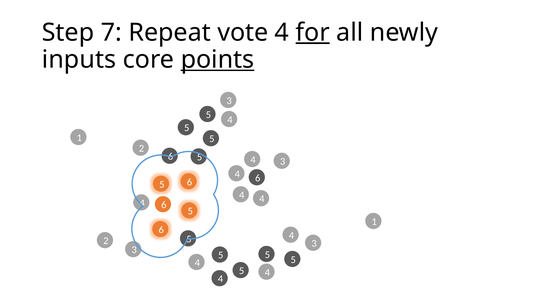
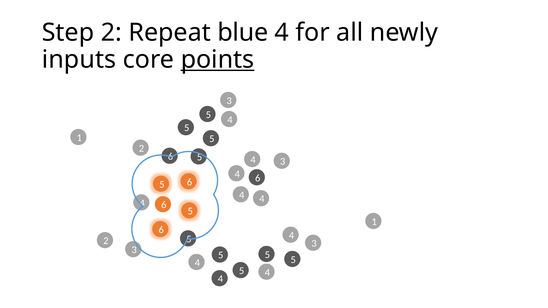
Step 7: 7 -> 2 (111, 32)
vote: vote -> blue (243, 32)
for underline: present -> none (313, 32)
